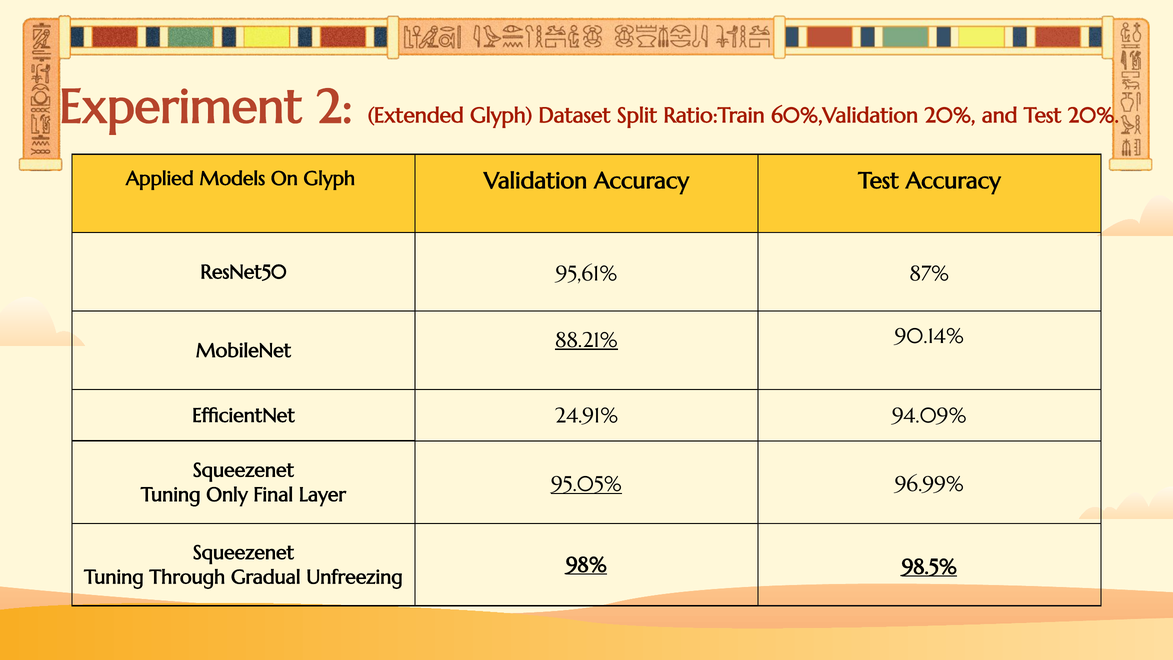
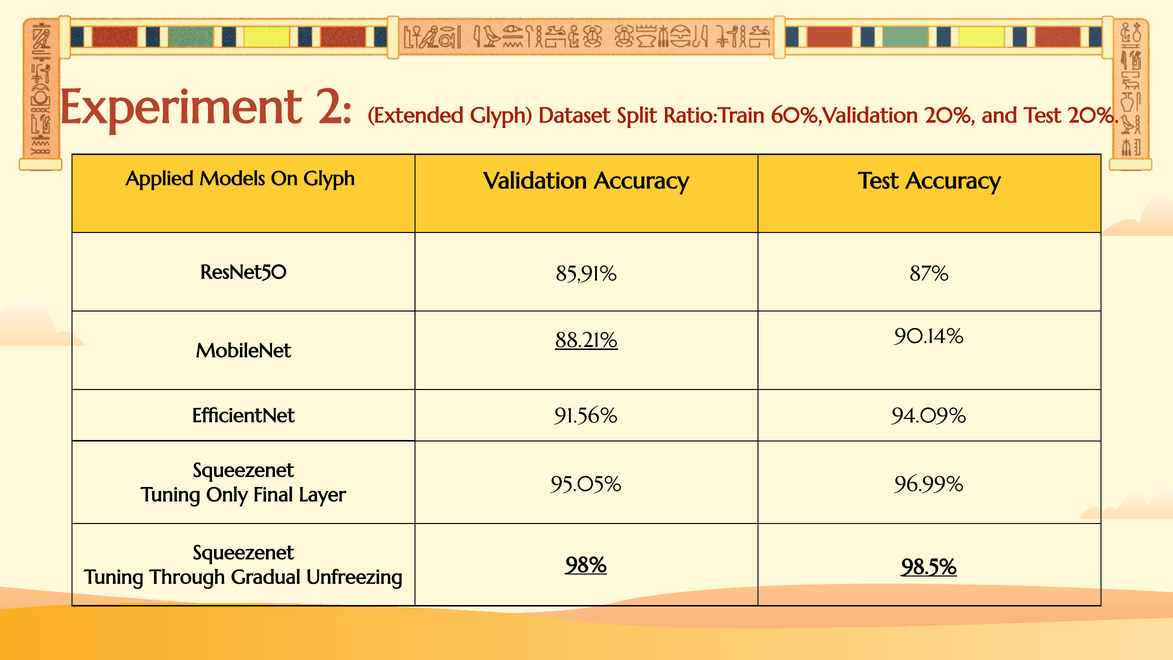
95,61%: 95,61% -> 85,91% (587, 274)
24.91%: 24.91% -> 91.56% (587, 415)
95.05% underline: present -> none (587, 484)
